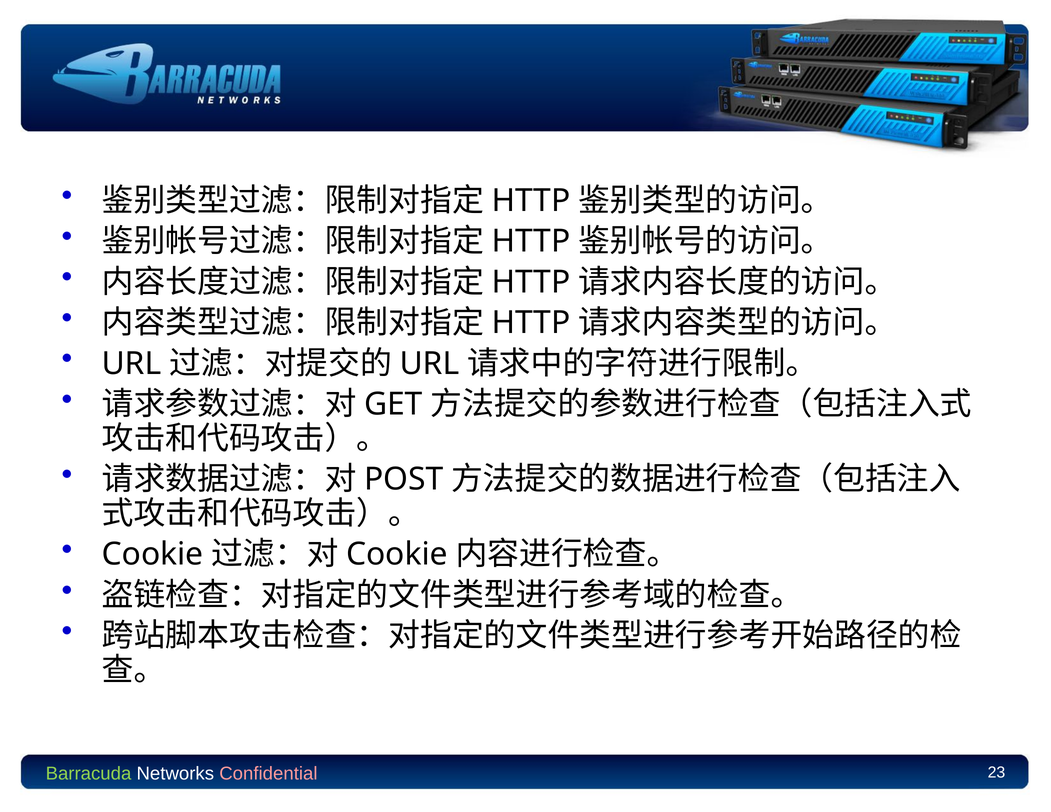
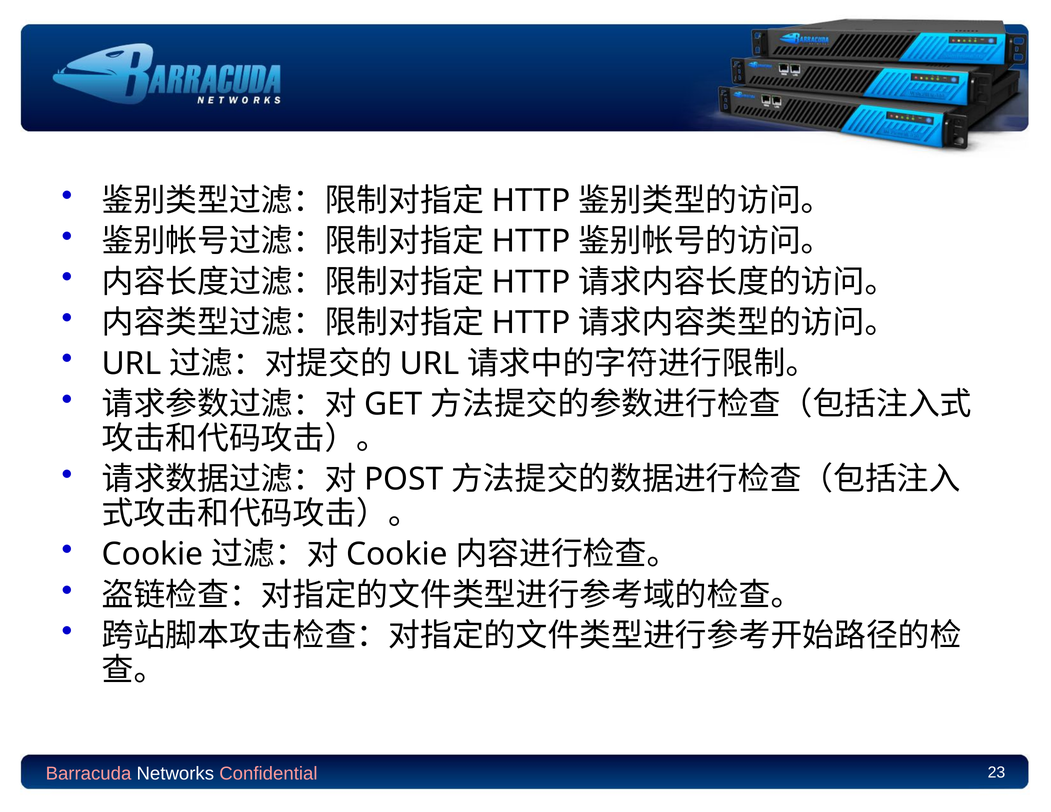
Barracuda colour: light green -> pink (88, 774)
